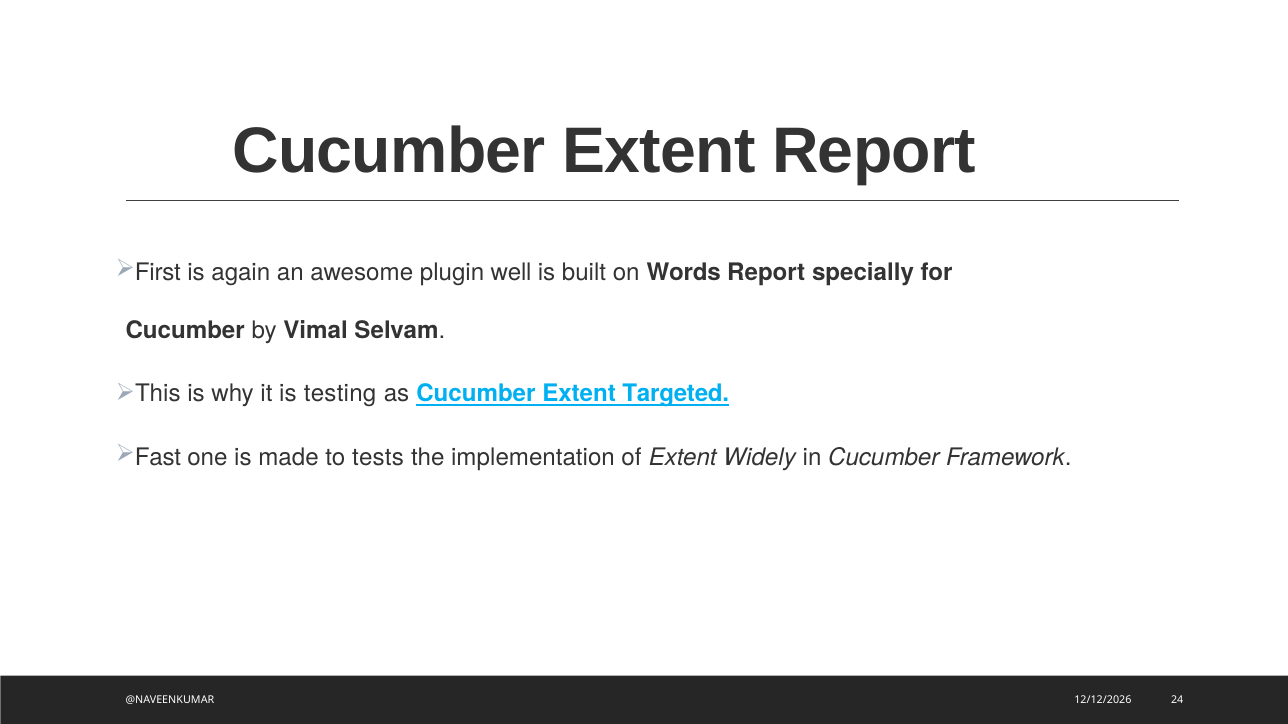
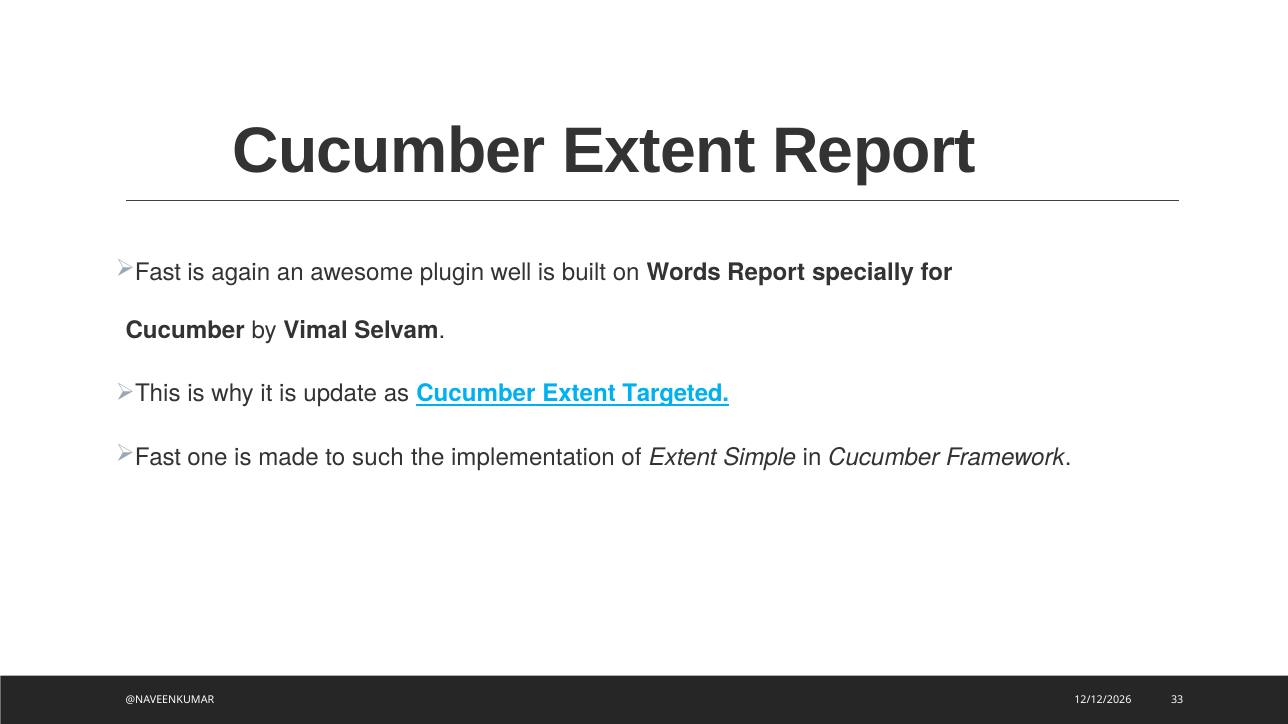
First: First -> Fast (158, 273)
testing: testing -> update (340, 394)
tests: tests -> such (378, 458)
Widely: Widely -> Simple (760, 458)
24: 24 -> 33 (1177, 700)
